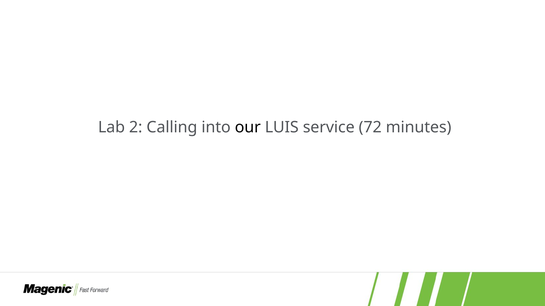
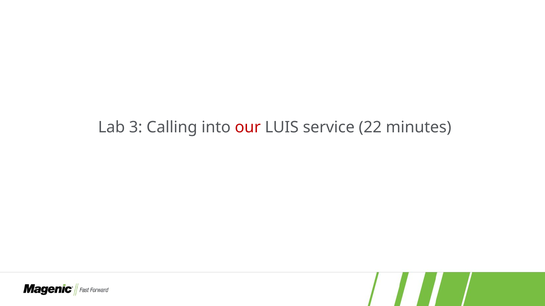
2: 2 -> 3 (136, 127)
our colour: black -> red (248, 127)
72: 72 -> 22 (370, 127)
